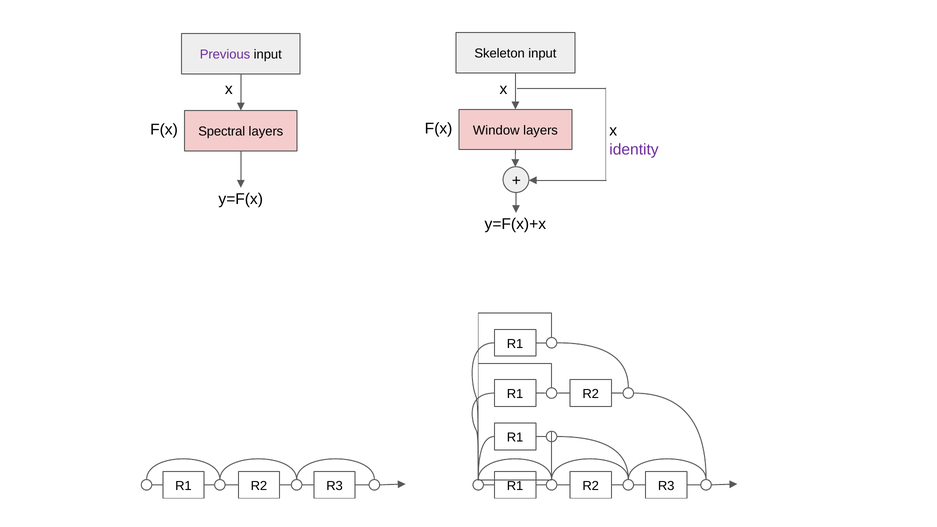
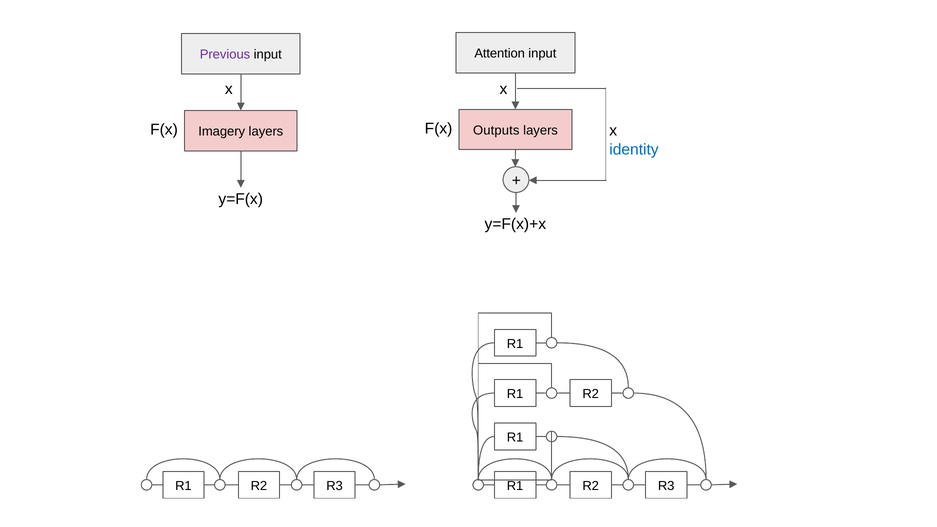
Skeleton: Skeleton -> Attention (500, 54)
Window: Window -> Outputs (496, 130)
Spectral: Spectral -> Imagery (222, 132)
identity colour: purple -> blue (634, 149)
